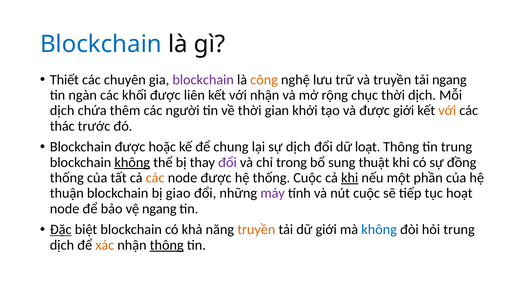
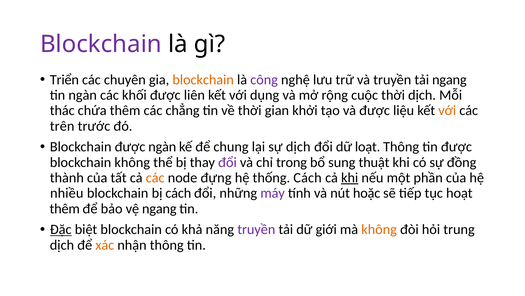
Blockchain colour: blue -> purple (101, 44)
Thiết: Thiết -> Triển (64, 80)
blockchain colour: purple -> orange (203, 80)
công colour: orange -> purple (264, 80)
với nhận: nhận -> dụng (265, 95)
chục: chục -> cuộc (365, 95)
dịch: dịch -> thác (62, 110)
người: người -> chẳng (183, 110)
được giới: giới -> liệu (404, 110)
thác: thác -> trên (62, 126)
được hoặc: hoặc -> ngàn (162, 147)
tin trung: trung -> được (456, 147)
không underline: present -> none (132, 162)
thống: thống -> thành (67, 177)
node được: được -> đựng (216, 177)
thống Cuộc: Cuộc -> Cách (308, 177)
thuận: thuận -> nhiều (67, 193)
bị giao: giao -> cách (178, 193)
nút cuộc: cuộc -> hoặc (367, 193)
node: node -> thêm (65, 208)
truyền colour: orange -> purple (256, 229)
không colour: blue -> orange (379, 229)
thông underline: present -> none (167, 244)
